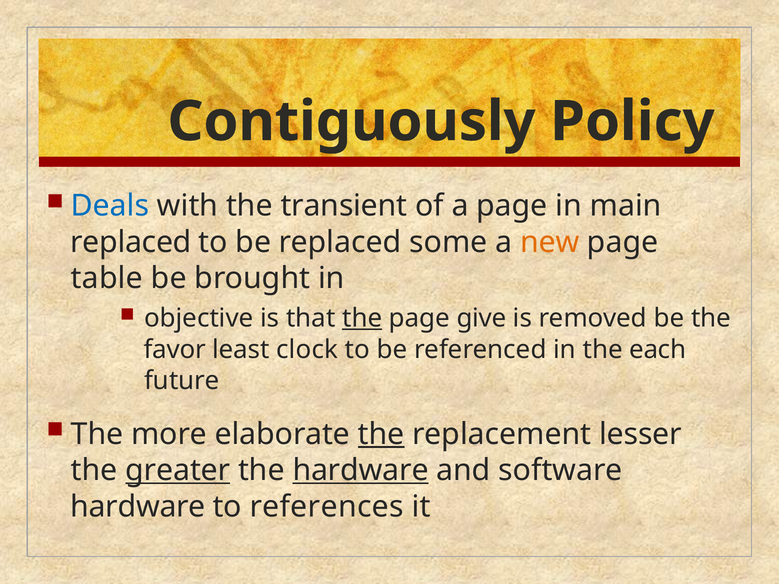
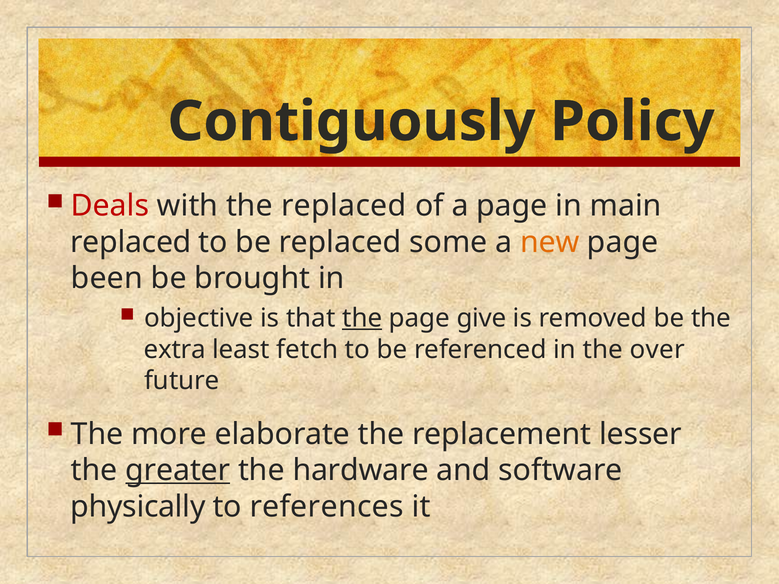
Deals colour: blue -> red (110, 206)
the transient: transient -> replaced (344, 206)
table: table -> been (107, 278)
favor: favor -> extra (175, 350)
clock: clock -> fetch (307, 350)
each: each -> over (657, 350)
the underline: present -> none (381, 434)
hardware underline: present -> none (361, 470)
hardware: hardware -> physically (138, 507)
